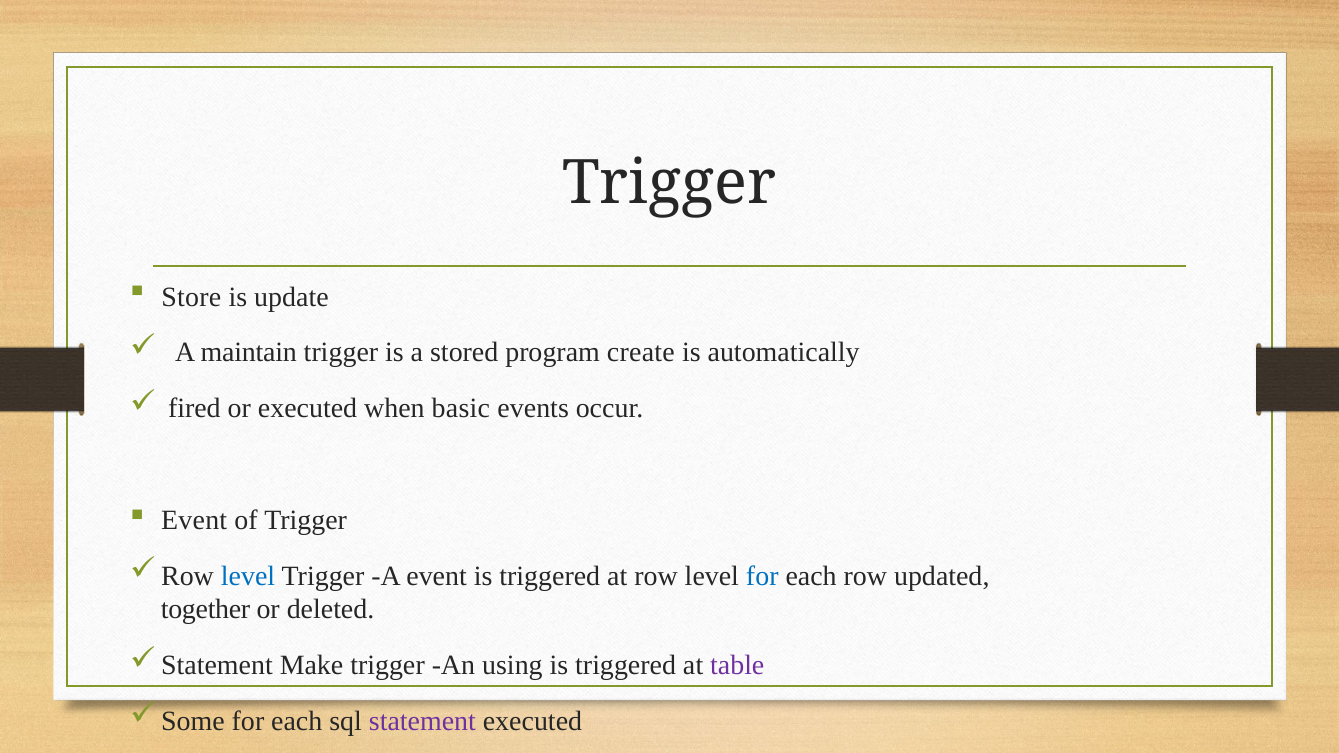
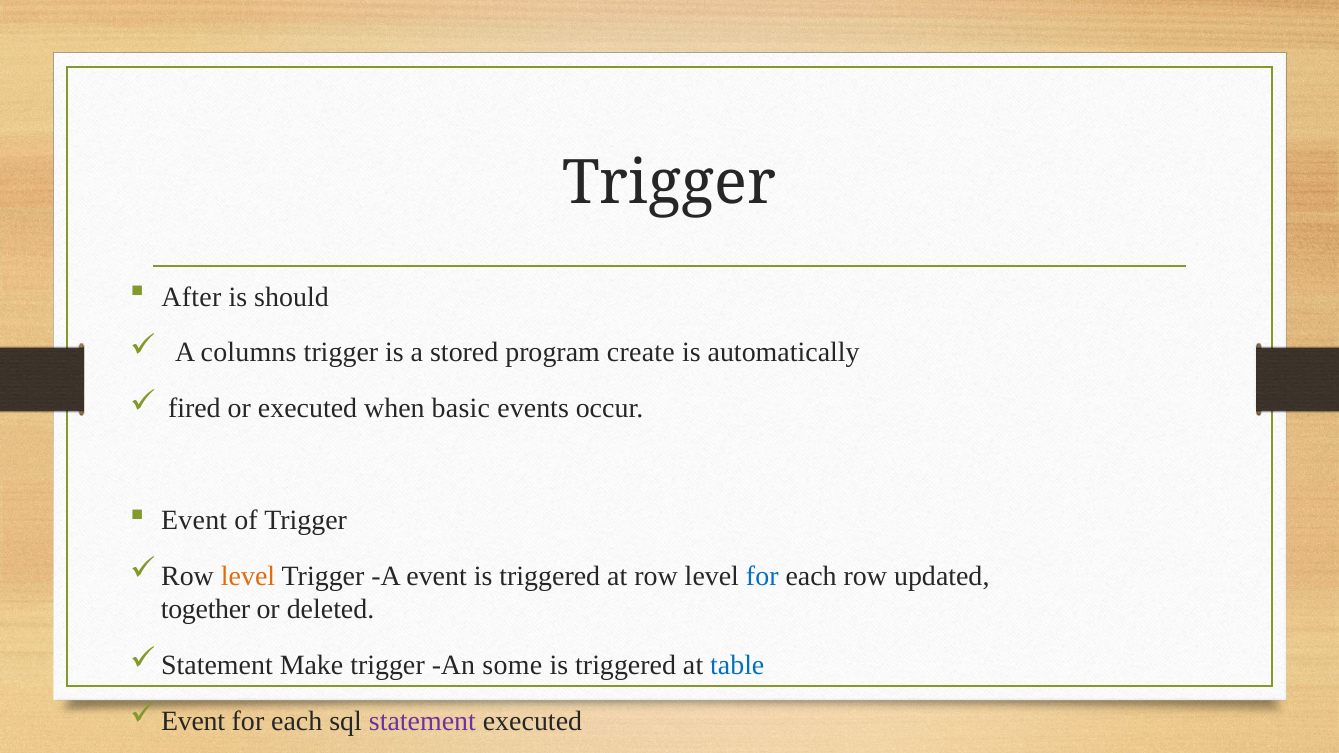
Store: Store -> After (191, 297)
update: update -> should (291, 297)
maintain: maintain -> columns (249, 353)
level colour: blue -> orange (248, 576)
using: using -> some (512, 665)
table colour: purple -> blue (737, 665)
Some: Some -> Event (193, 721)
